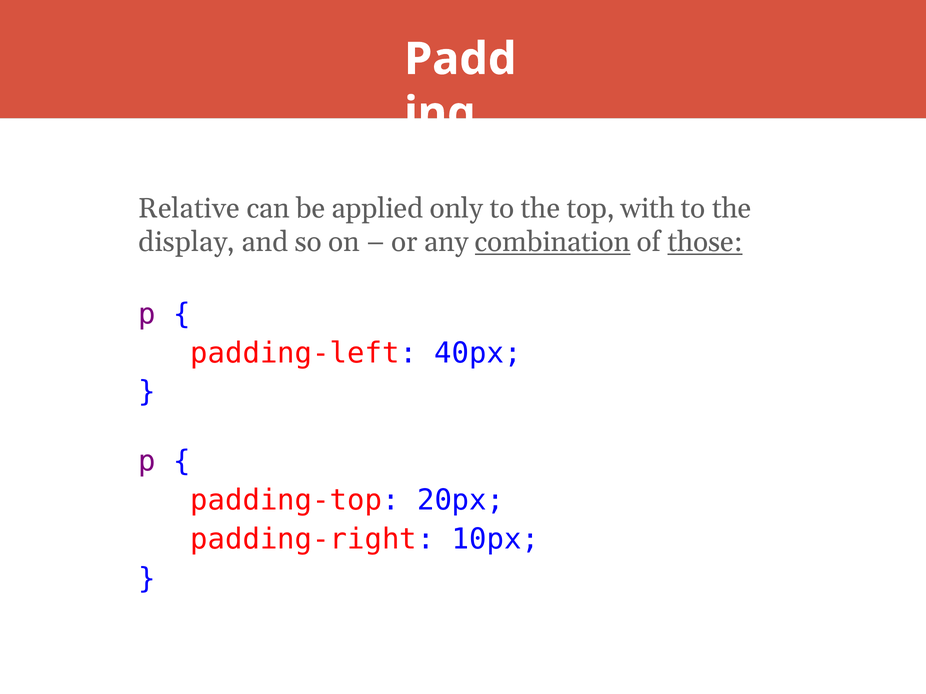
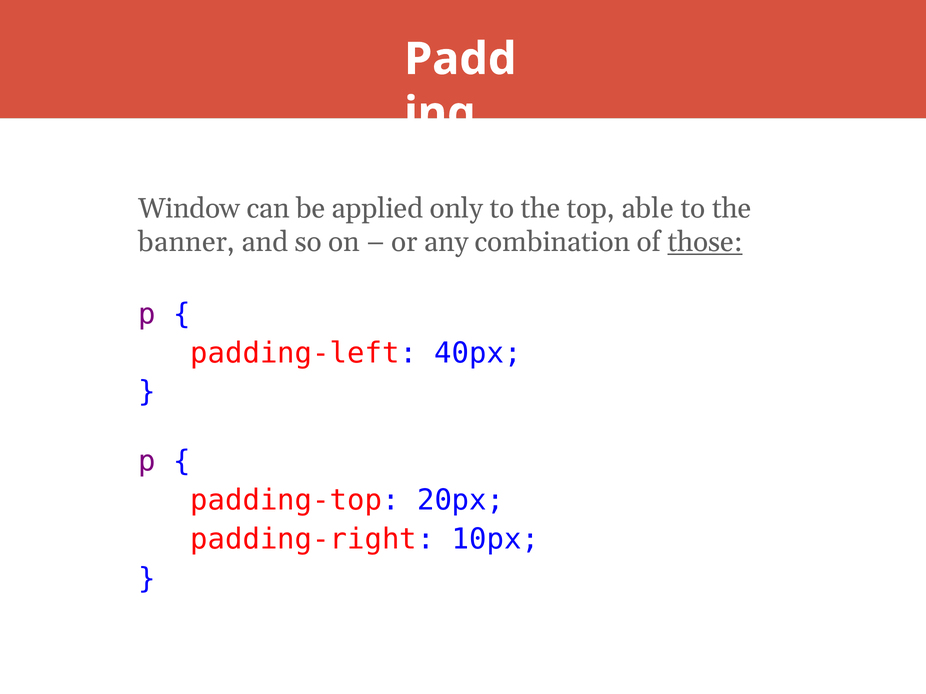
Relative: Relative -> Window (189, 209)
with: with -> able (648, 209)
display: display -> banner (187, 242)
combination underline: present -> none (553, 242)
